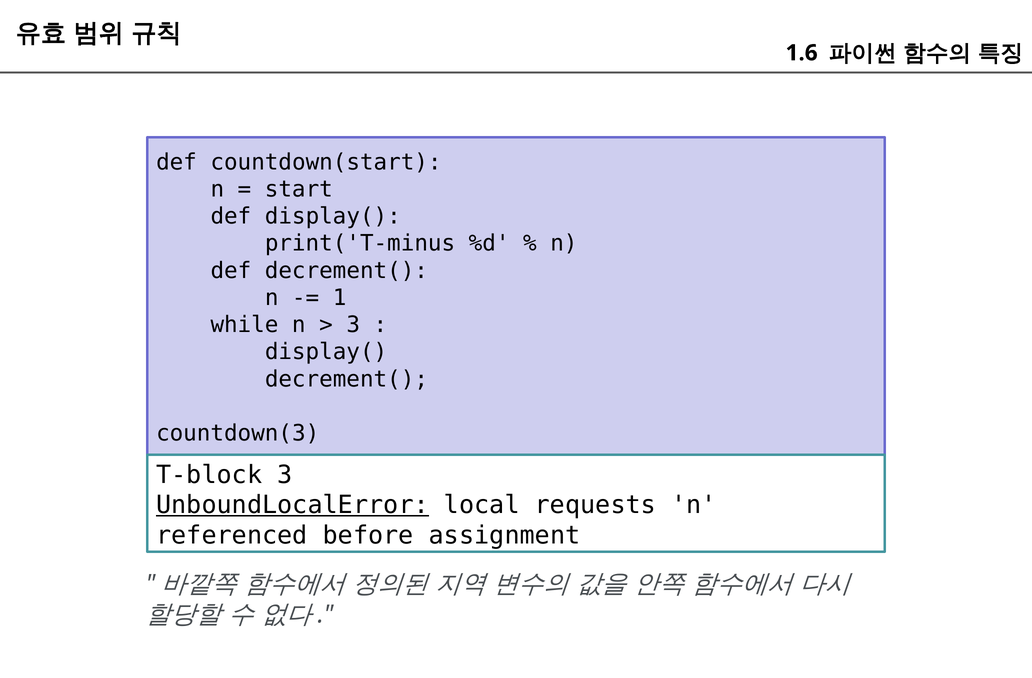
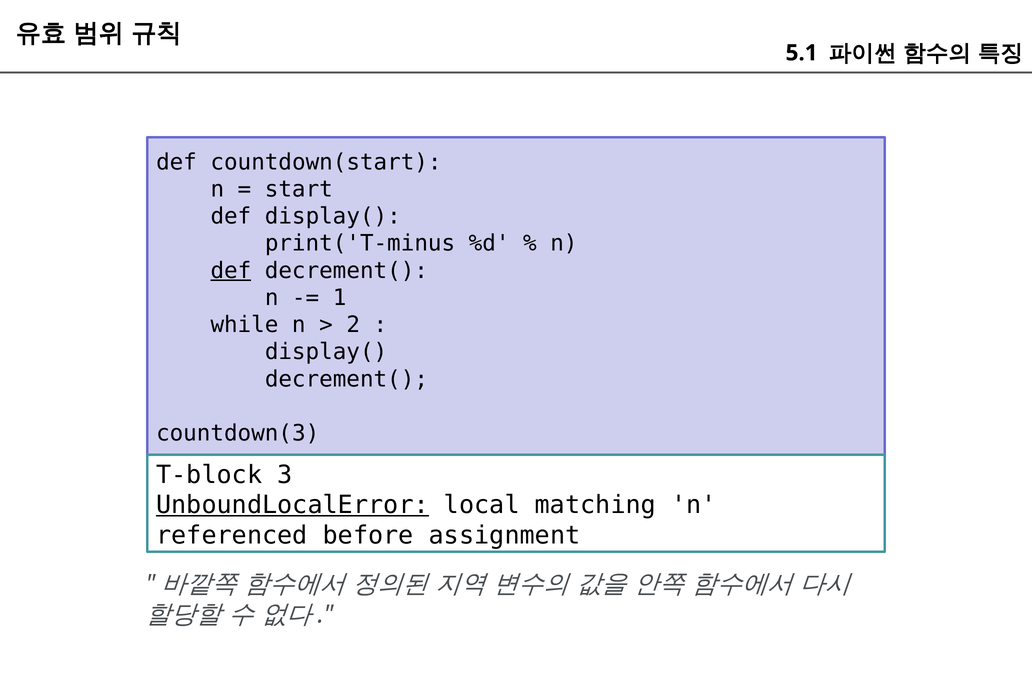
1.6: 1.6 -> 5.1 (802, 53)
def underline: none -> present (231, 271)
3: 3 -> 2 (353, 325)
requests: requests -> matching (595, 505)
